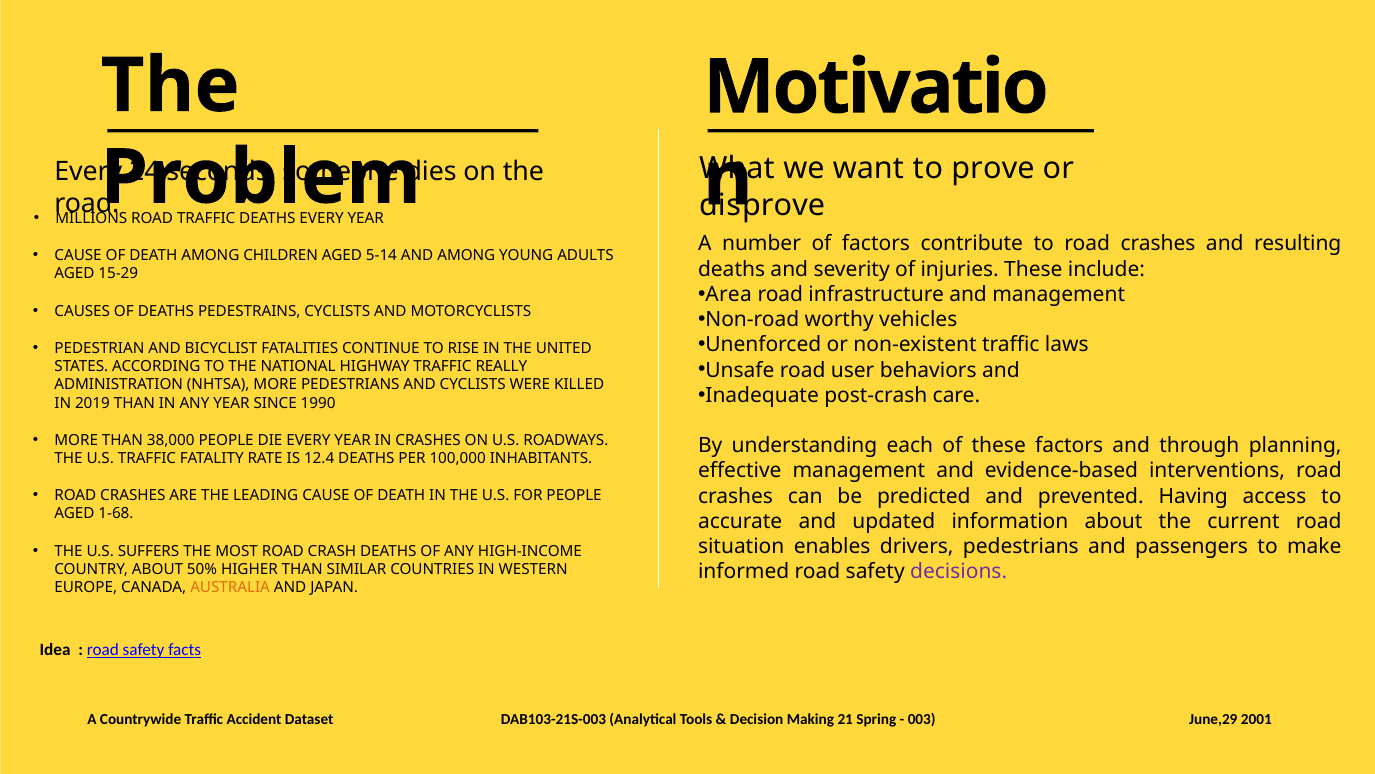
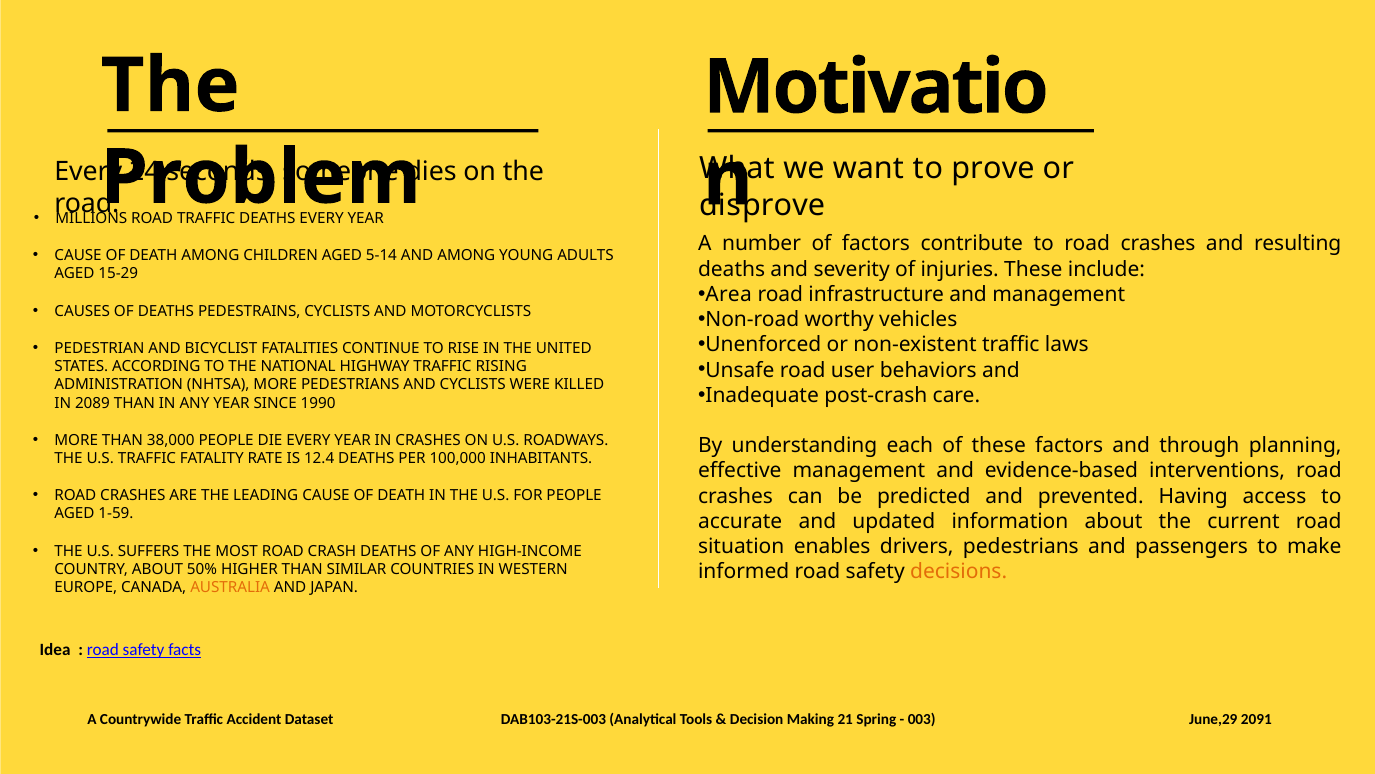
REALLY: REALLY -> RISING (501, 366)
2019: 2019 -> 2089 (92, 403)
1-68: 1-68 -> 1-59 (116, 514)
decisions colour: purple -> orange (959, 571)
2001: 2001 -> 2091 (1256, 719)
